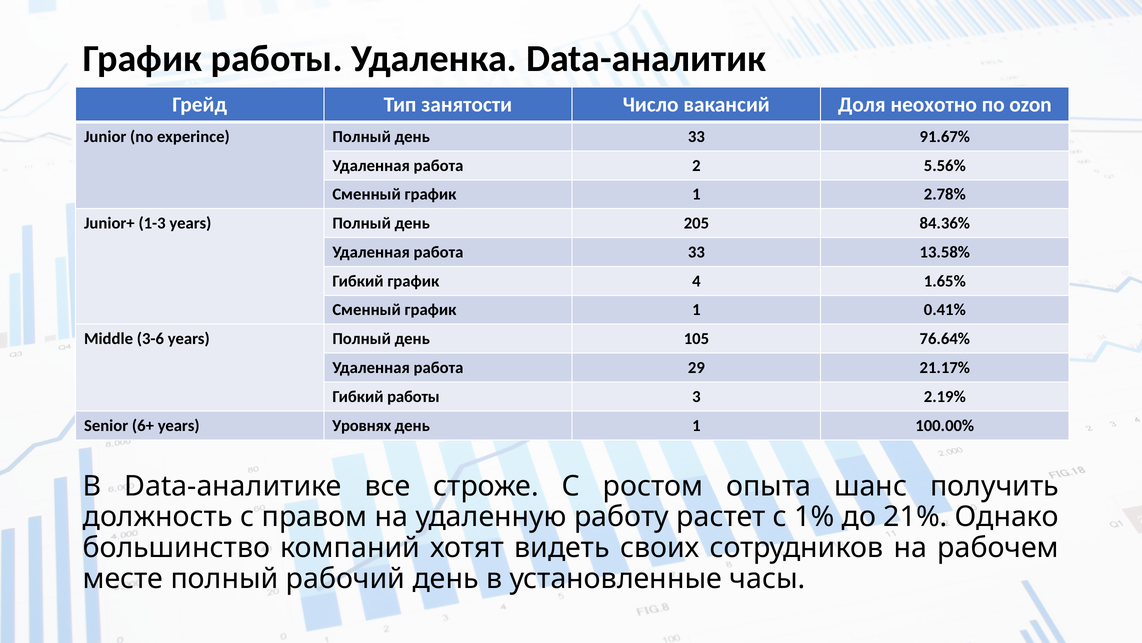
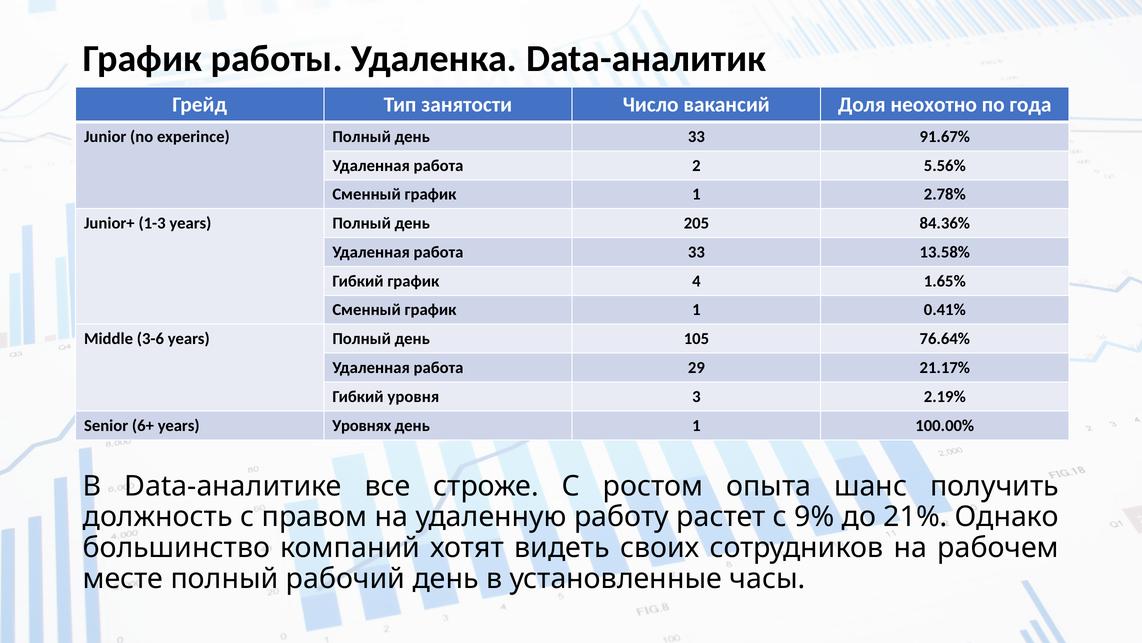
ozon: ozon -> года (1030, 105)
Гибкий работы: работы -> уровня (413, 396)
1%: 1% -> 9% (814, 517)
